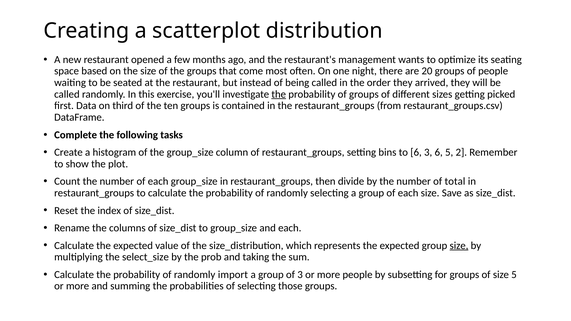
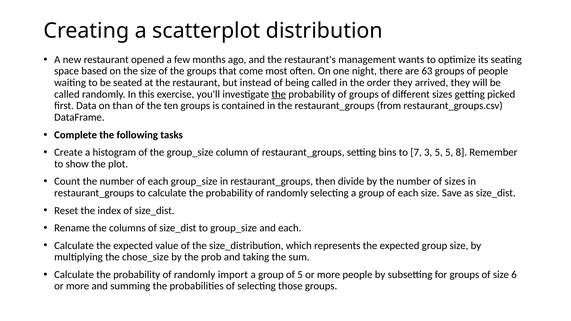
20: 20 -> 63 (427, 71)
third: third -> than (123, 106)
to 6: 6 -> 7 (416, 152)
3 6: 6 -> 5 (439, 152)
2: 2 -> 8 (461, 152)
of total: total -> sizes (455, 182)
size underline: present -> none (459, 246)
select_size: select_size -> chose_size (146, 257)
of 3: 3 -> 5 (300, 275)
size 5: 5 -> 6 (514, 275)
